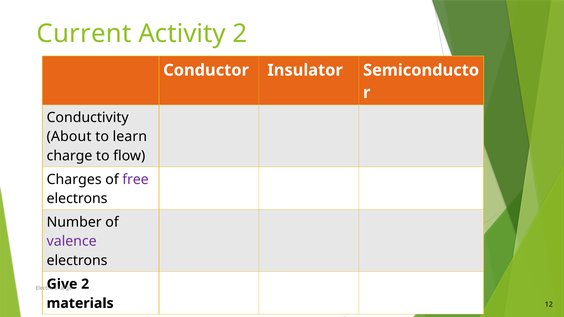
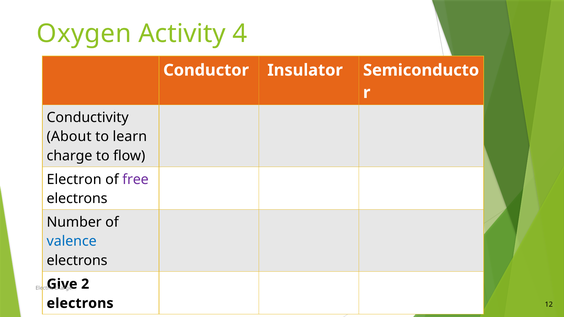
Current: Current -> Oxygen (84, 34)
Activity 2: 2 -> 4 (240, 34)
Charges: Charges -> Electron (74, 179)
valence colour: purple -> blue (72, 241)
materials: materials -> electrons (80, 303)
